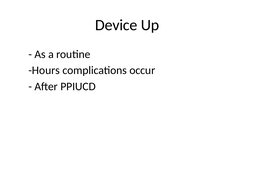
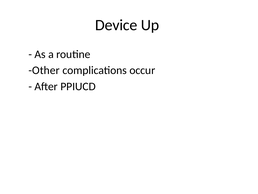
Hours: Hours -> Other (44, 70)
